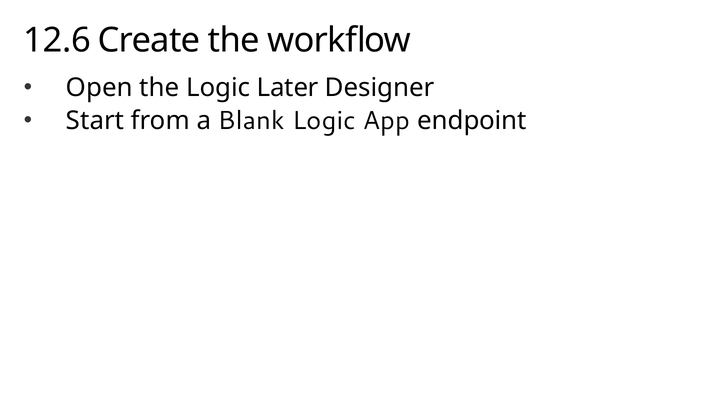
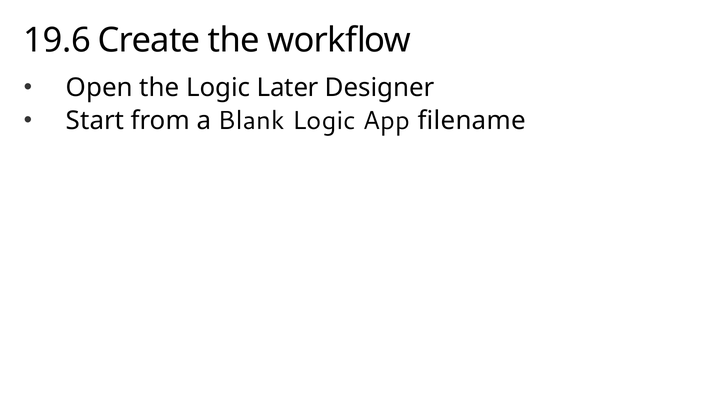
12.6: 12.6 -> 19.6 (57, 40)
endpoint: endpoint -> filename (472, 121)
